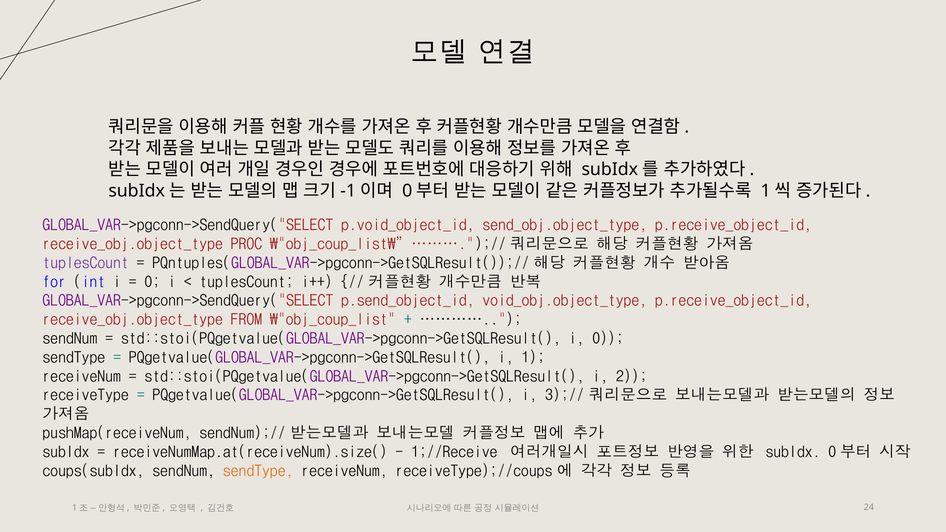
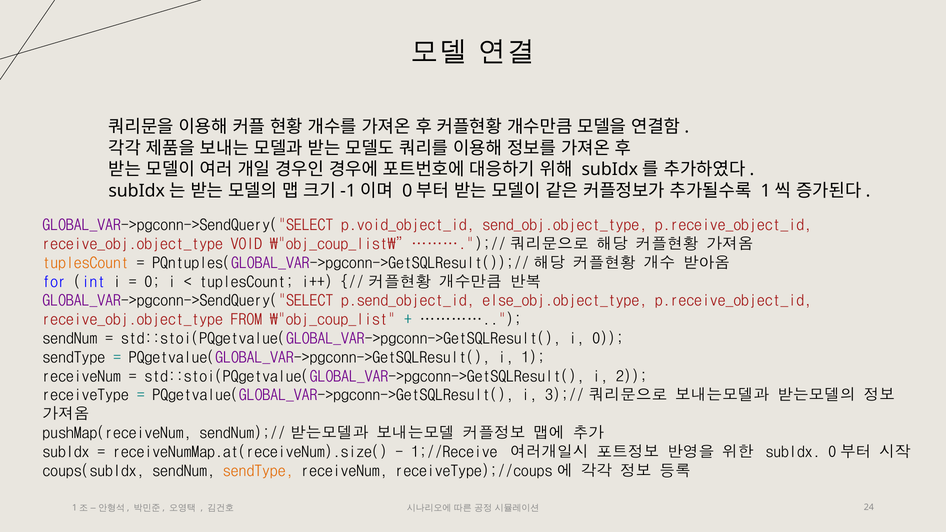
PROC: PROC -> VOID (246, 244)
tuplesCount colour: purple -> orange (86, 263)
void_obj.object_type: void_obj.object_type -> else_obj.object_type (565, 301)
